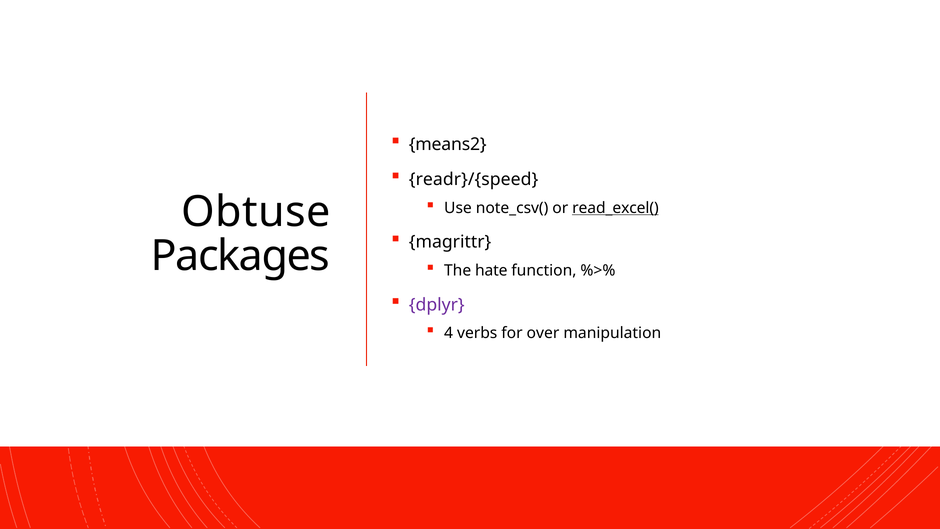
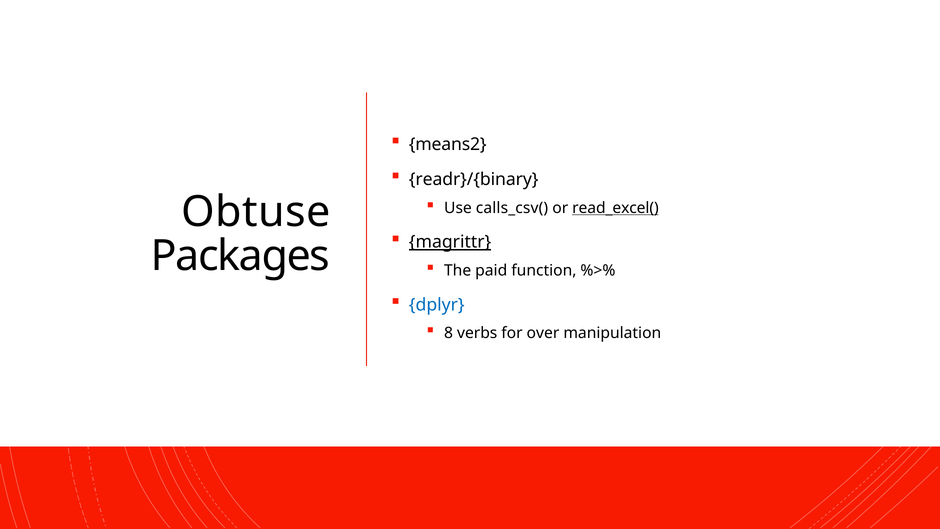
readr}/{speed: readr}/{speed -> readr}/{binary (474, 179)
note_csv(: note_csv( -> calls_csv( (512, 208)
magrittr underline: none -> present (450, 242)
hate: hate -> paid (491, 270)
dplyr colour: purple -> blue (437, 305)
4: 4 -> 8 (449, 333)
